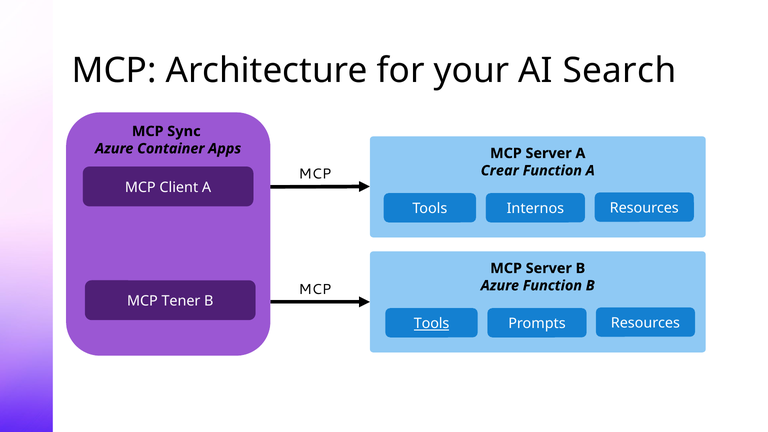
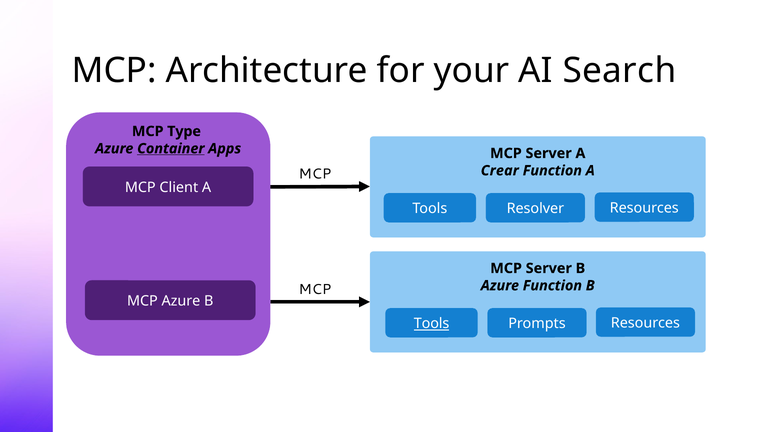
Sync: Sync -> Type (184, 131)
Container underline: none -> present (171, 149)
Internos: Internos -> Resolver (535, 209)
MCP Tener: Tener -> Azure (181, 301)
